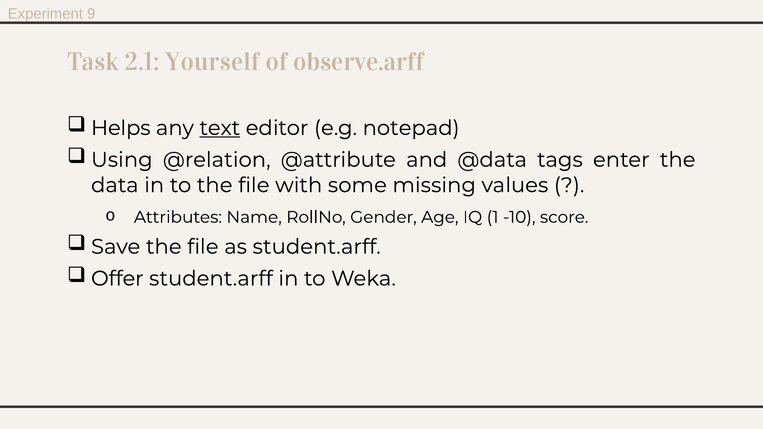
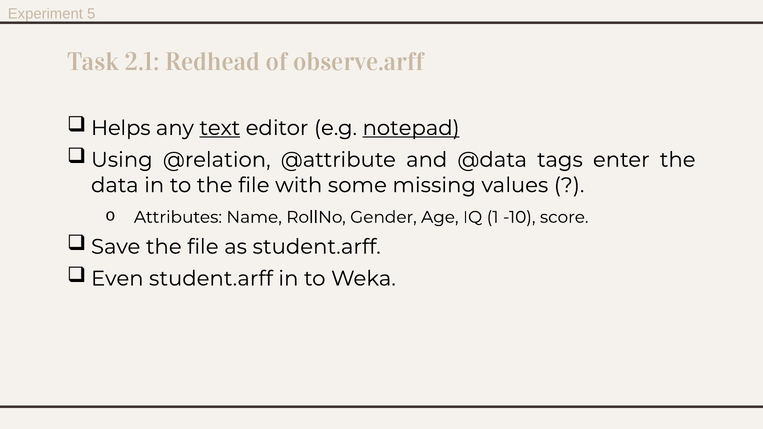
9: 9 -> 5 (91, 14)
Yourself: Yourself -> Redhead (213, 62)
notepad underline: none -> present (411, 128)
Offer: Offer -> Even (117, 279)
